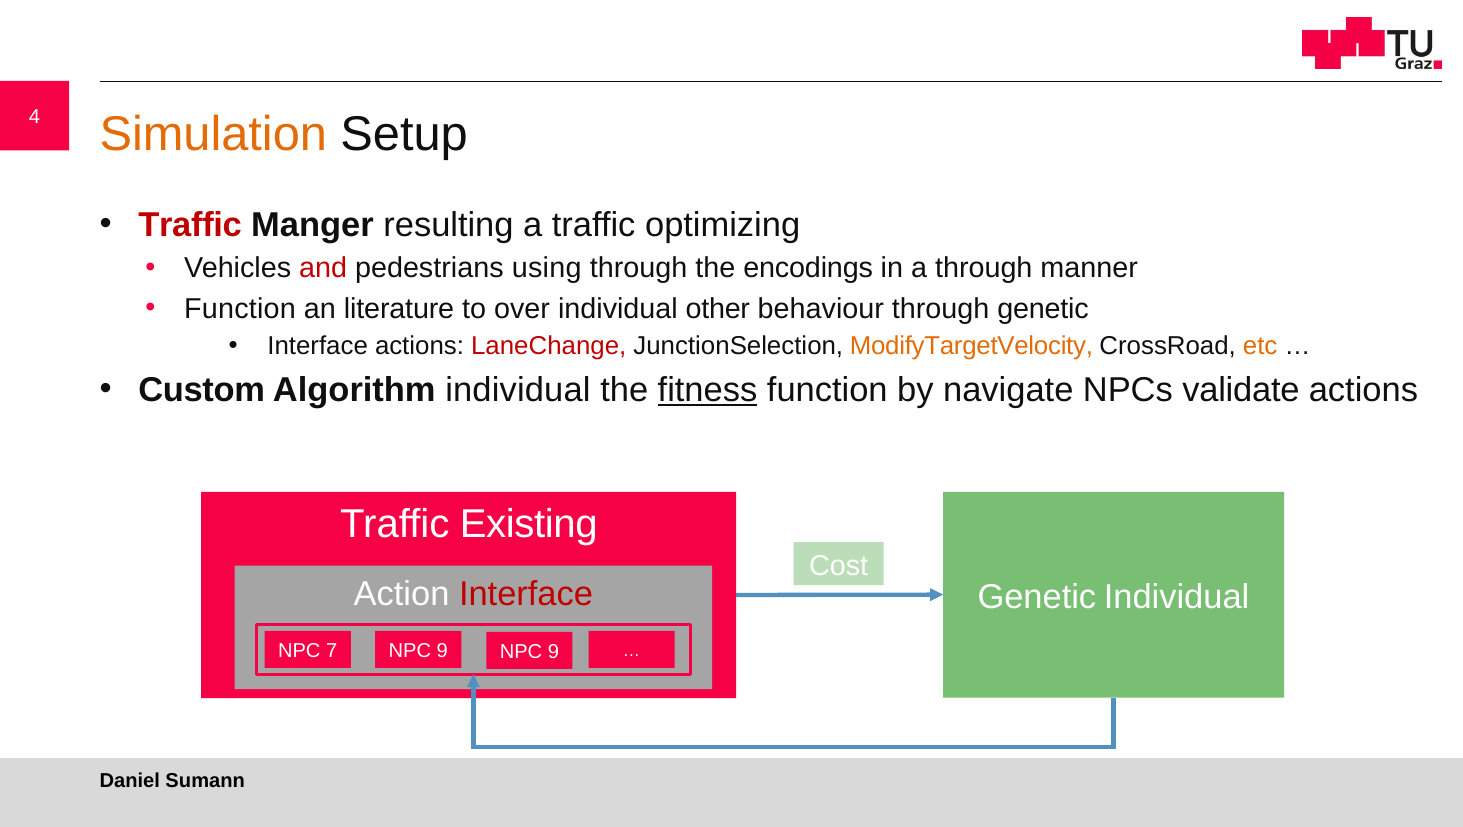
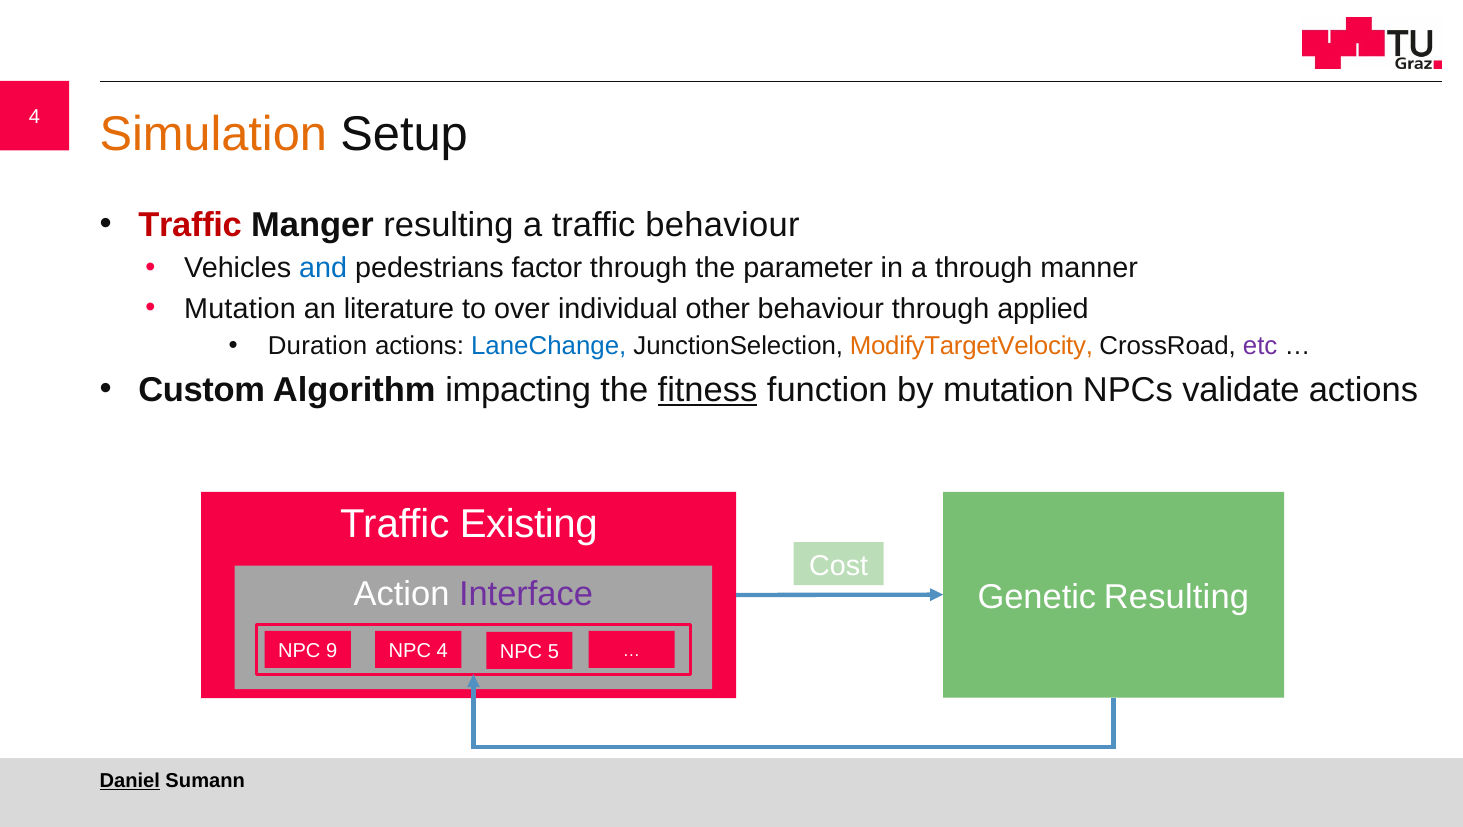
traffic optimizing: optimizing -> behaviour (722, 225)
and colour: red -> blue (323, 268)
using: using -> factor (547, 268)
encodings: encodings -> parameter (808, 268)
Function: Function -> Mutation (240, 309)
through genetic: genetic -> applied (1043, 309)
Interface: Interface -> Duration (317, 346)
LaneChange colour: red -> blue (549, 346)
etc colour: orange -> purple (1260, 346)
Algorithm individual: individual -> impacting (518, 390)
by navigate: navigate -> mutation (1008, 390)
Interface colour: red -> purple (526, 594)
Genetic Individual: Individual -> Resulting (1176, 597)
7: 7 -> 9 (332, 651)
9: 9 -> 4 (442, 651)
9: 9 -> 5 (553, 652)
Daniel underline: none -> present (130, 781)
